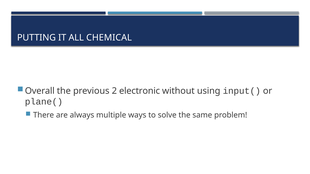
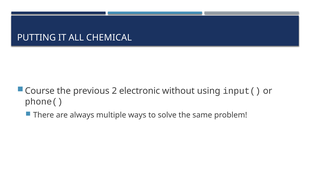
Overall: Overall -> Course (40, 91)
plane(: plane( -> phone( (44, 102)
